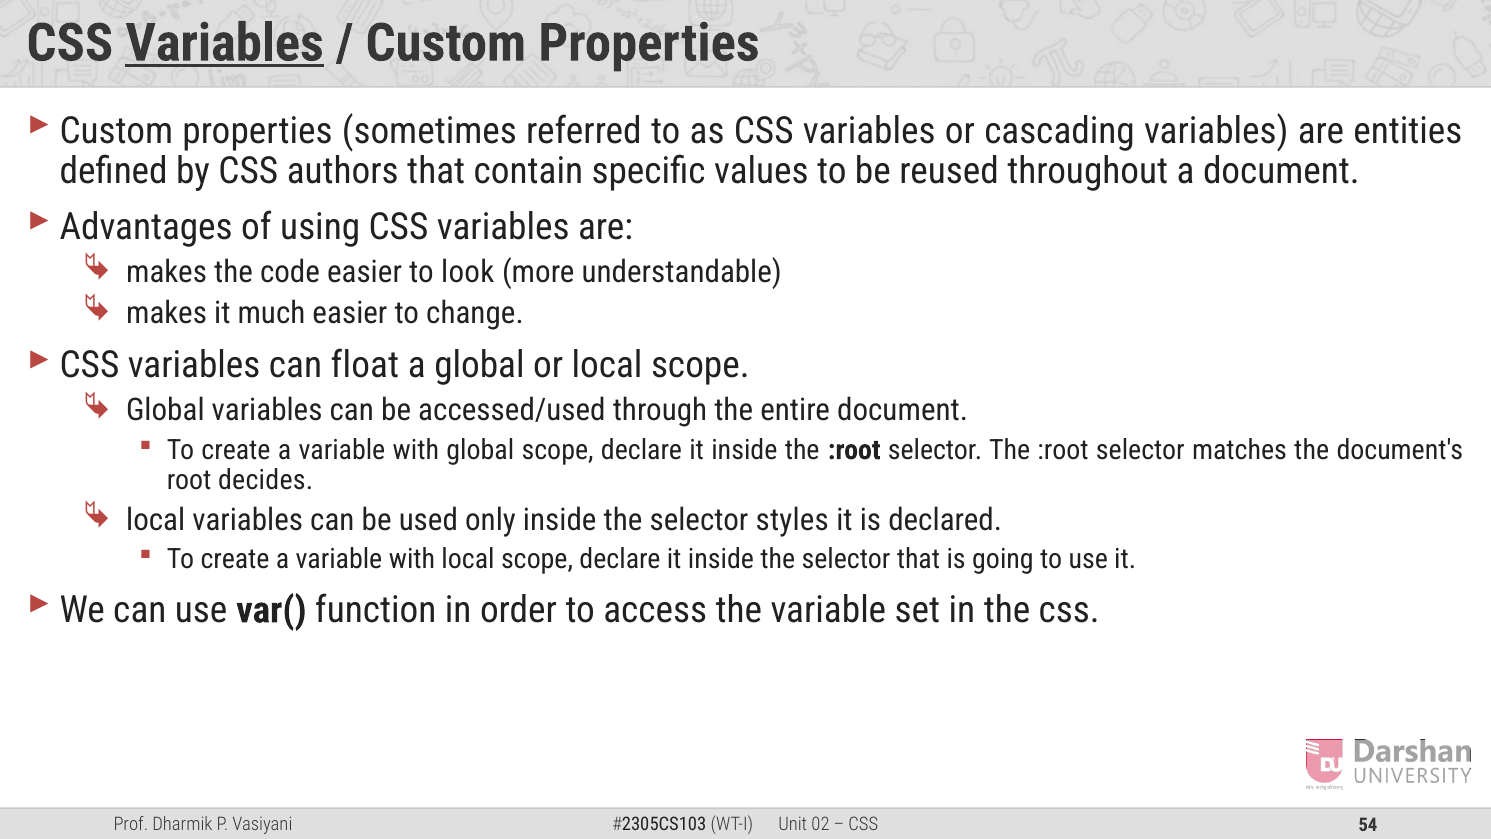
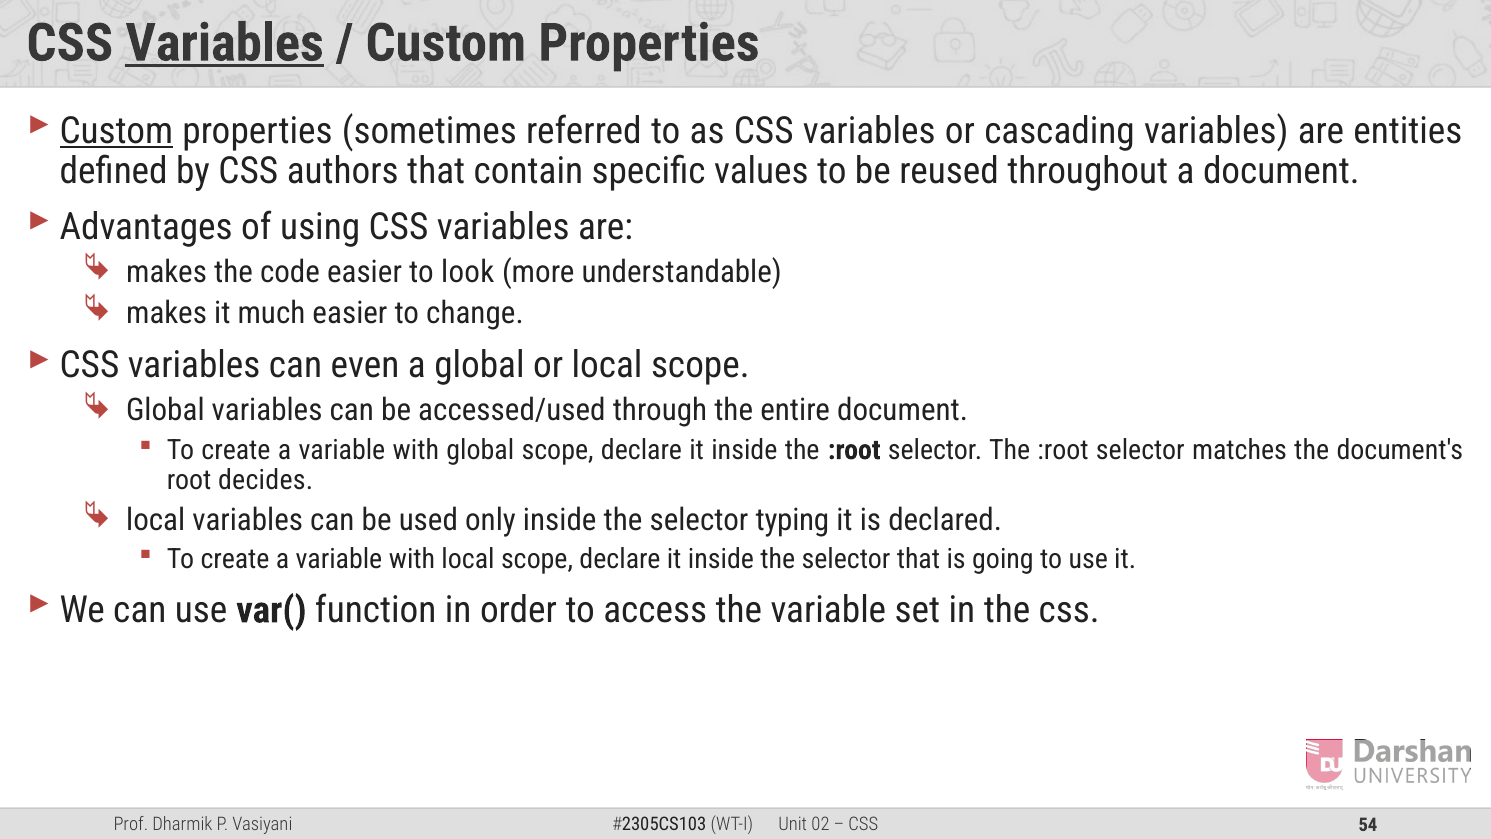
Custom underline: none -> present (116, 131)
float: float -> even (365, 365)
styles: styles -> typing (792, 520)
